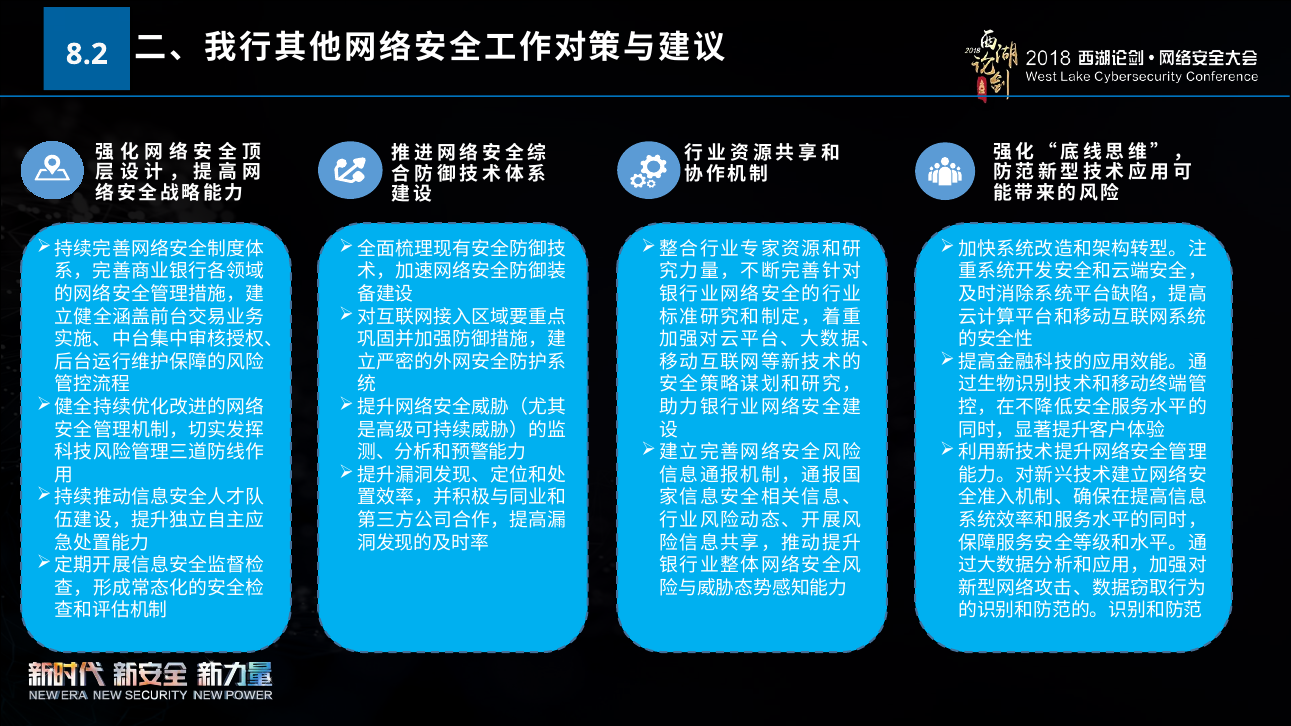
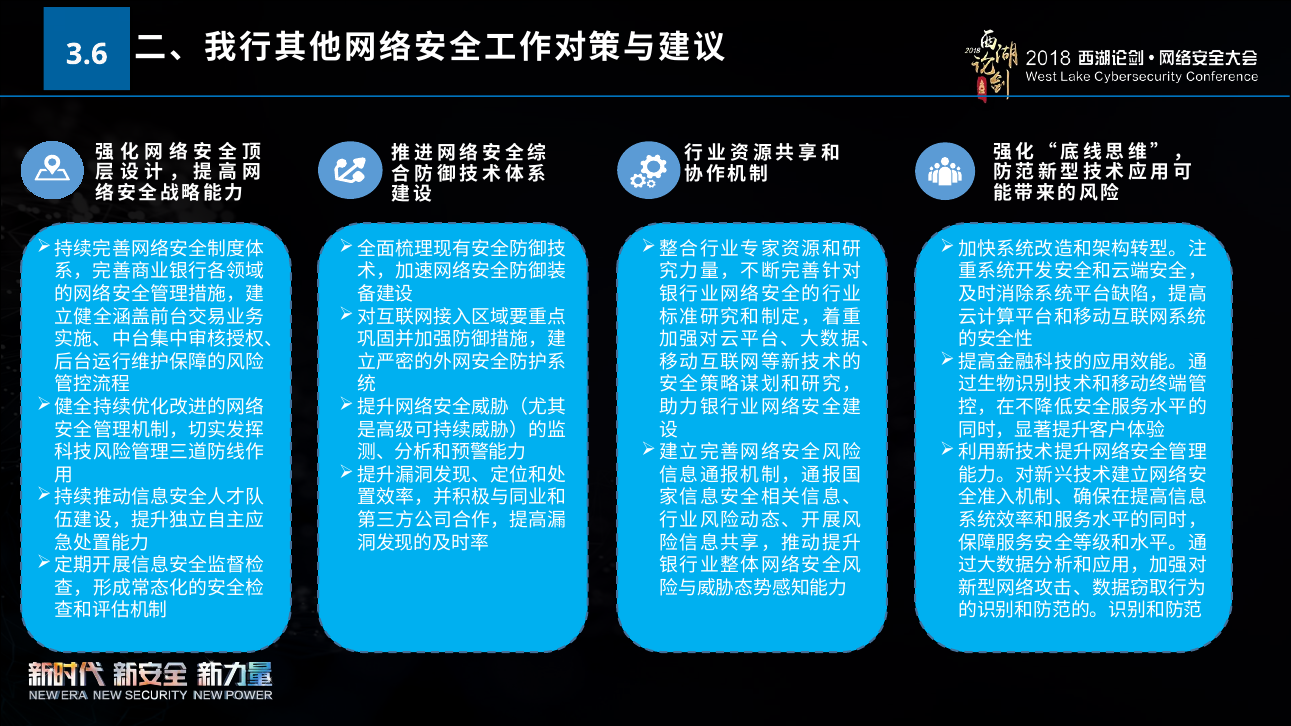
8.2: 8.2 -> 3.6 (87, 54)
